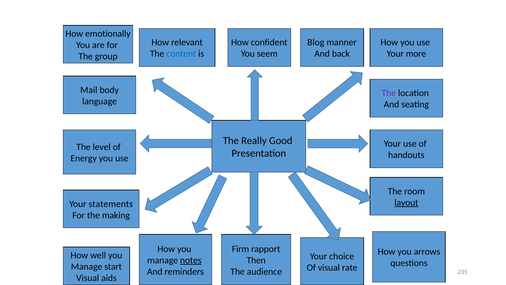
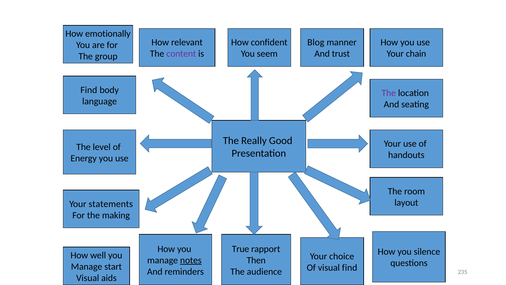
content colour: blue -> purple (181, 54)
back: back -> trust (341, 54)
more: more -> chain (416, 54)
Mail: Mail -> Find (89, 90)
layout underline: present -> none (406, 202)
Firm: Firm -> True (241, 249)
arrows: arrows -> silence (427, 251)
visual rate: rate -> find (350, 267)
